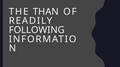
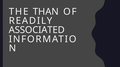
FOLLOWING: FOLLOWING -> ASSOCIATED (37, 30)
